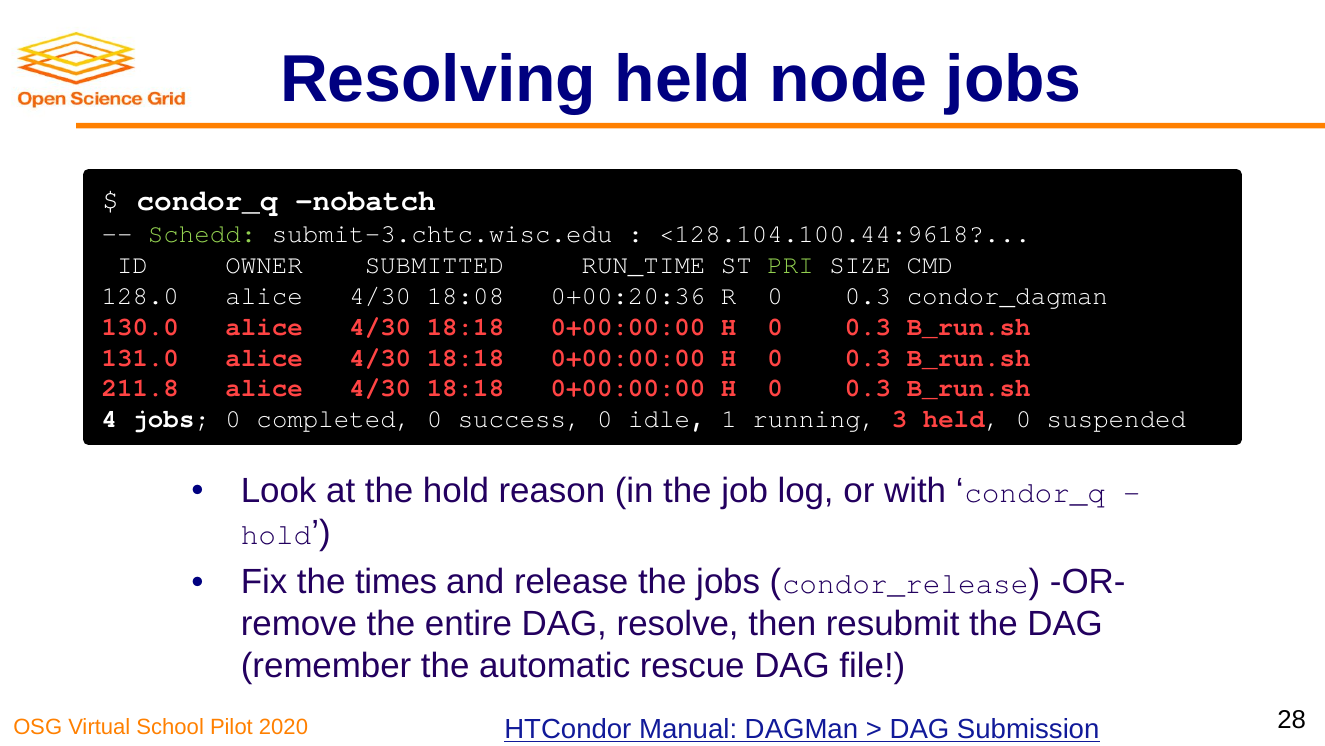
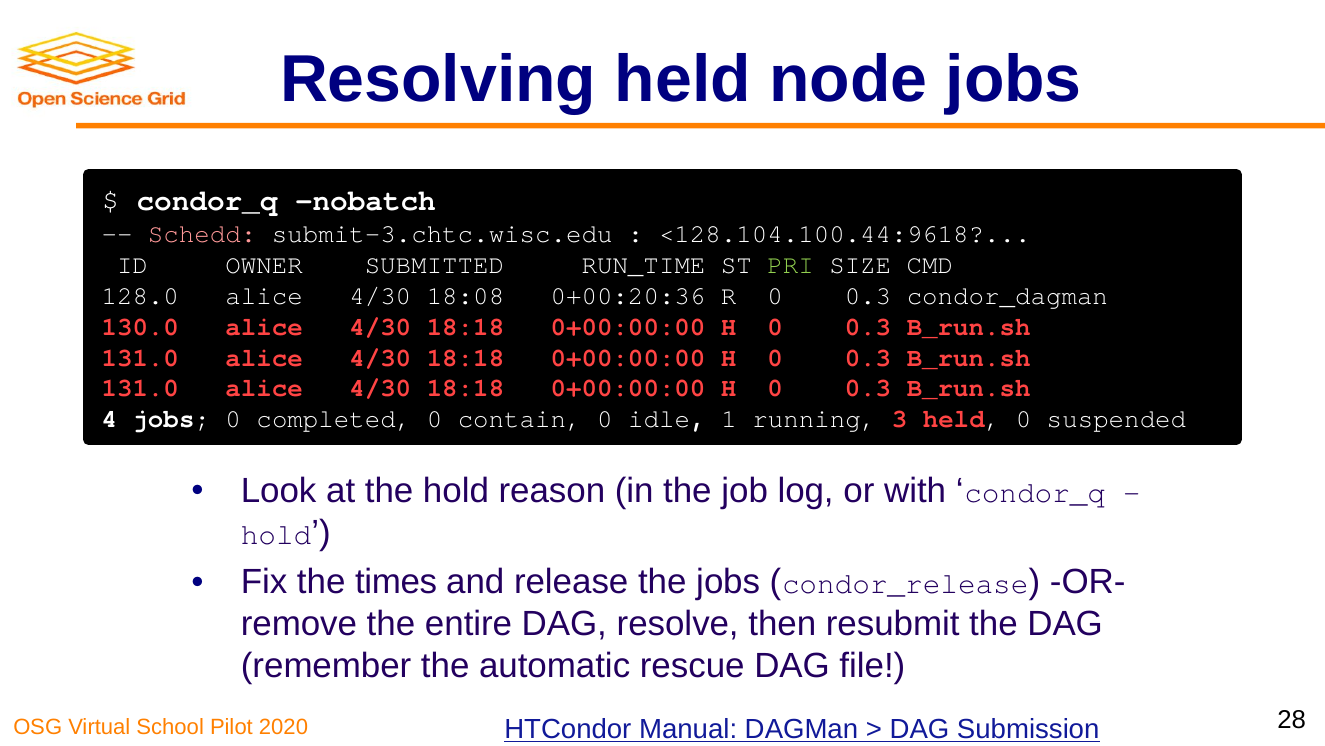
Schedd colour: light green -> pink (202, 233)
211.8: 211.8 -> 131.0 (140, 388)
success: success -> contain (520, 419)
